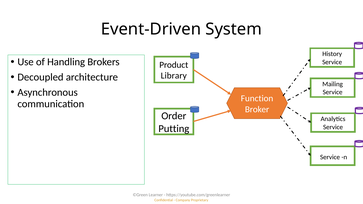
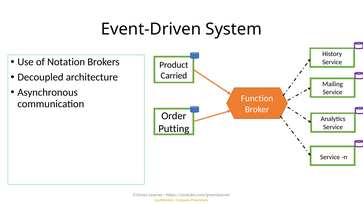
Handling: Handling -> Notation (66, 62)
Library: Library -> Carried (174, 76)
